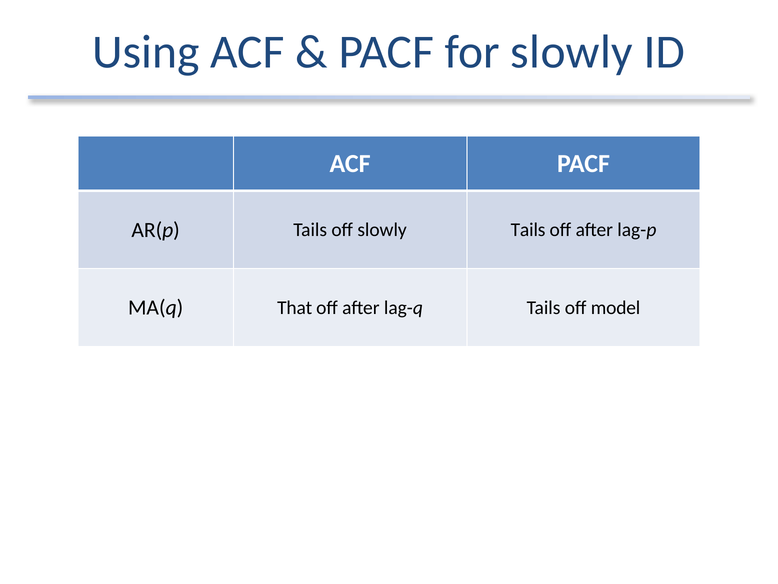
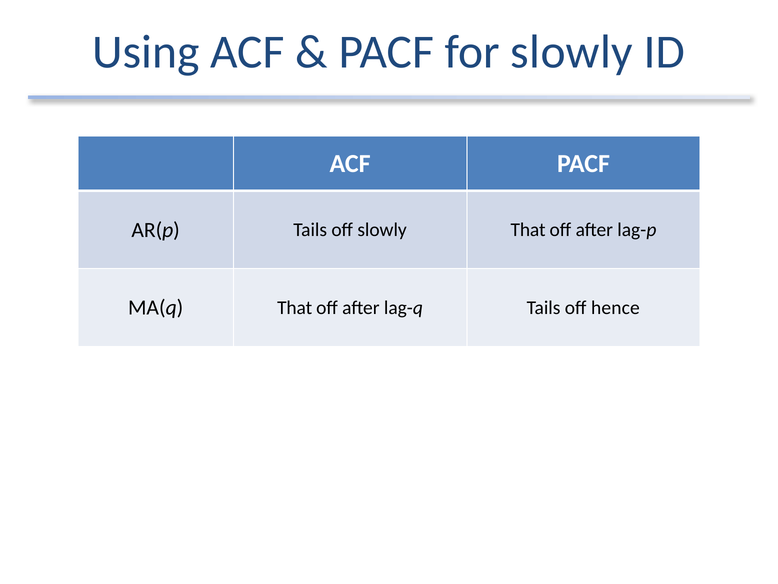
slowly Tails: Tails -> That (528, 230)
model: model -> hence (615, 308)
